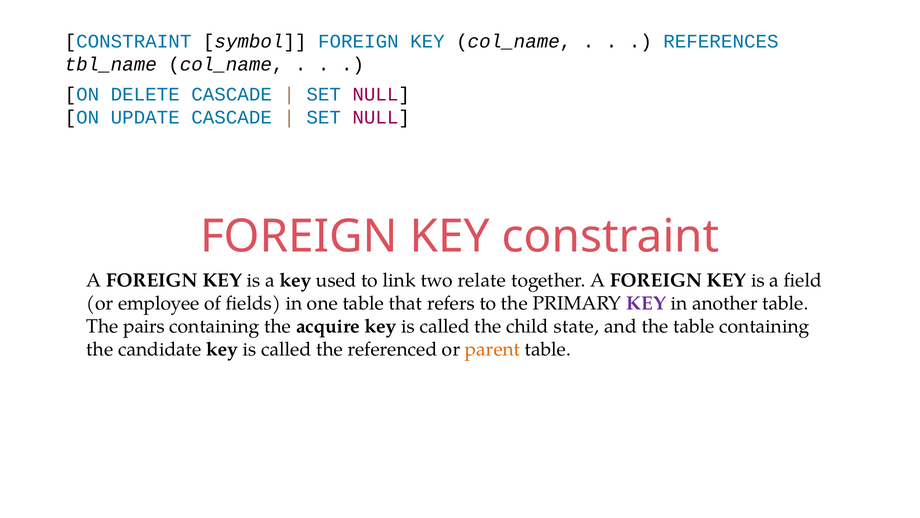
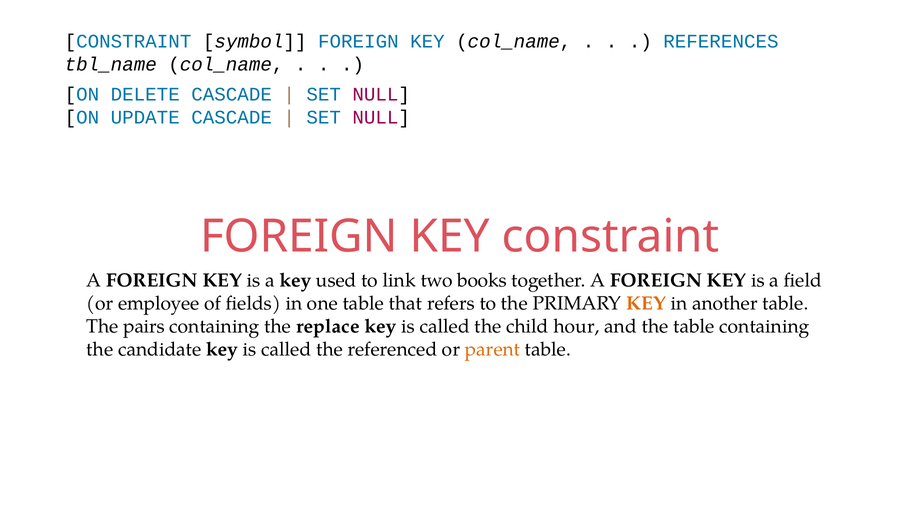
relate: relate -> books (482, 280)
KEY colour: purple -> orange (646, 303)
acquire: acquire -> replace (328, 326)
state: state -> hour (577, 326)
